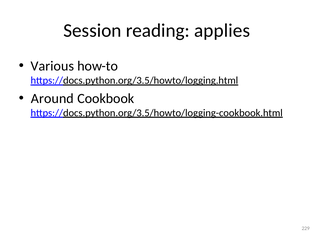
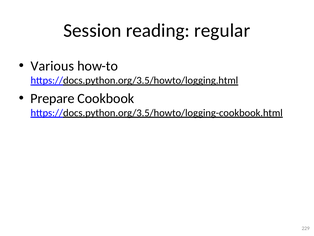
applies: applies -> regular (222, 30)
Around: Around -> Prepare (52, 98)
